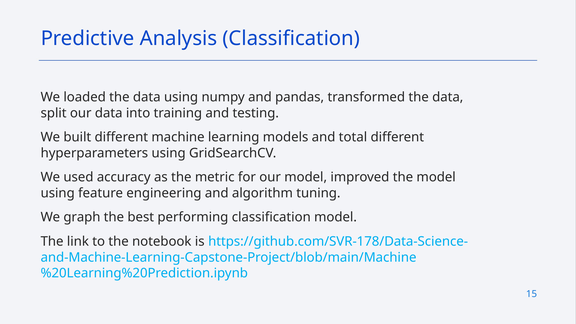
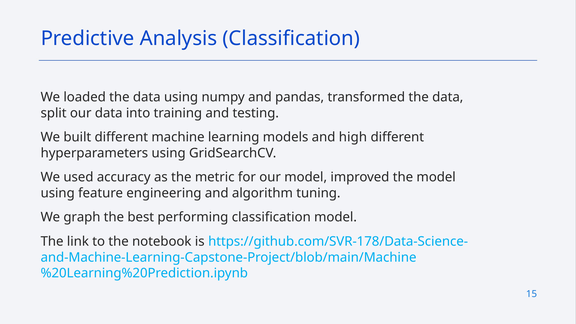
total: total -> high (353, 137)
